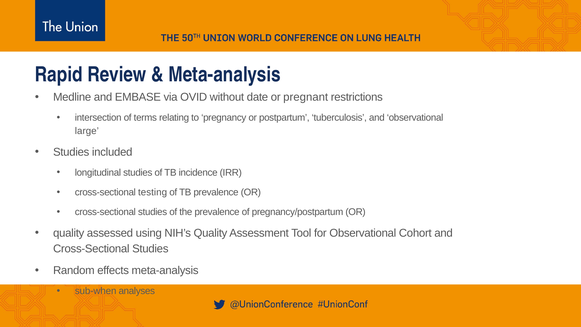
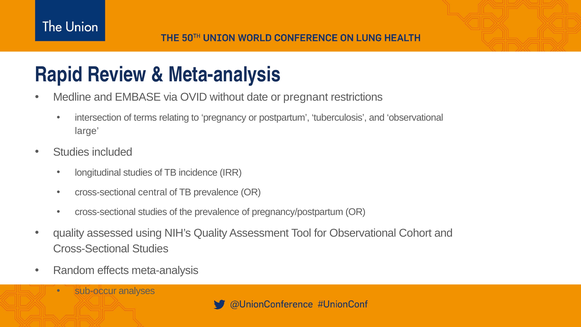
testing: testing -> central (153, 192)
sub-when: sub-when -> sub-occur (96, 291)
